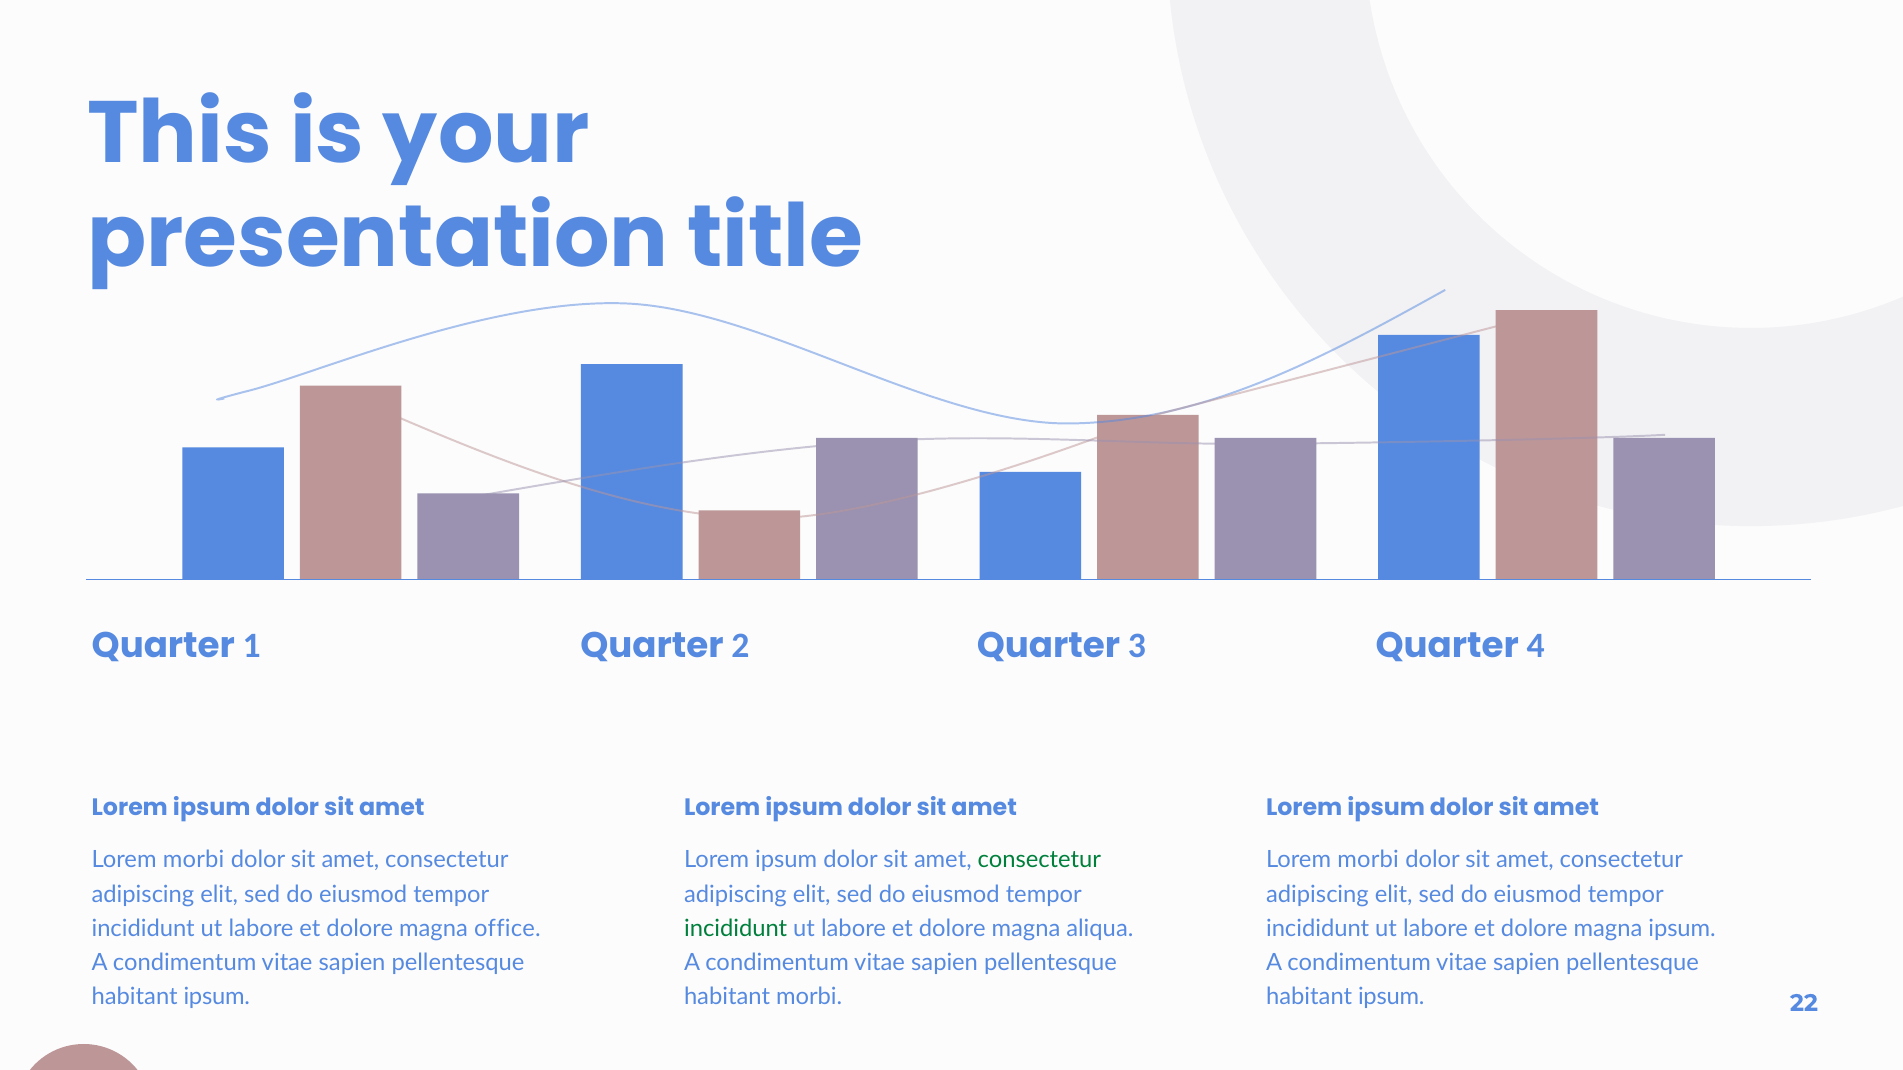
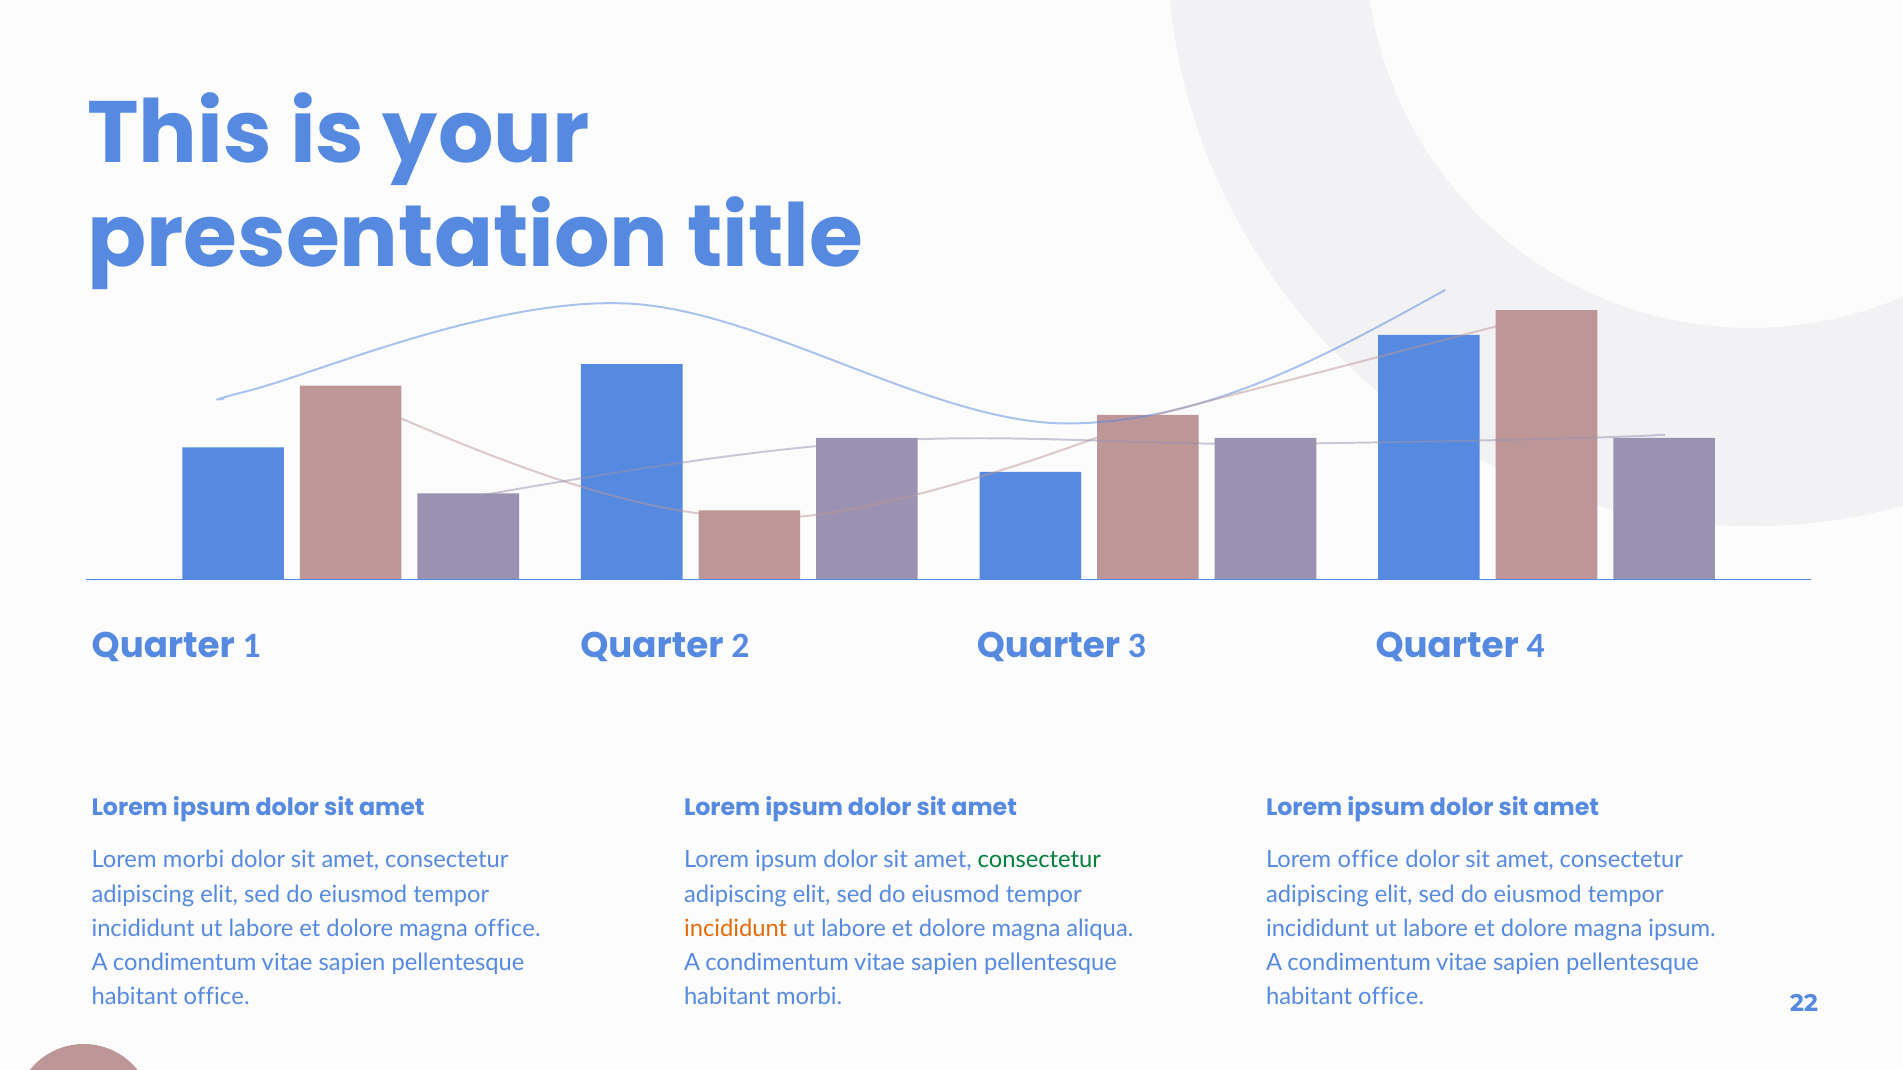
morbi: morbi -> office (1368, 860)
incididunt colour: green -> orange (736, 929)
ipsum: ipsum -> office (217, 997)
ipsum: ipsum -> office (1391, 997)
